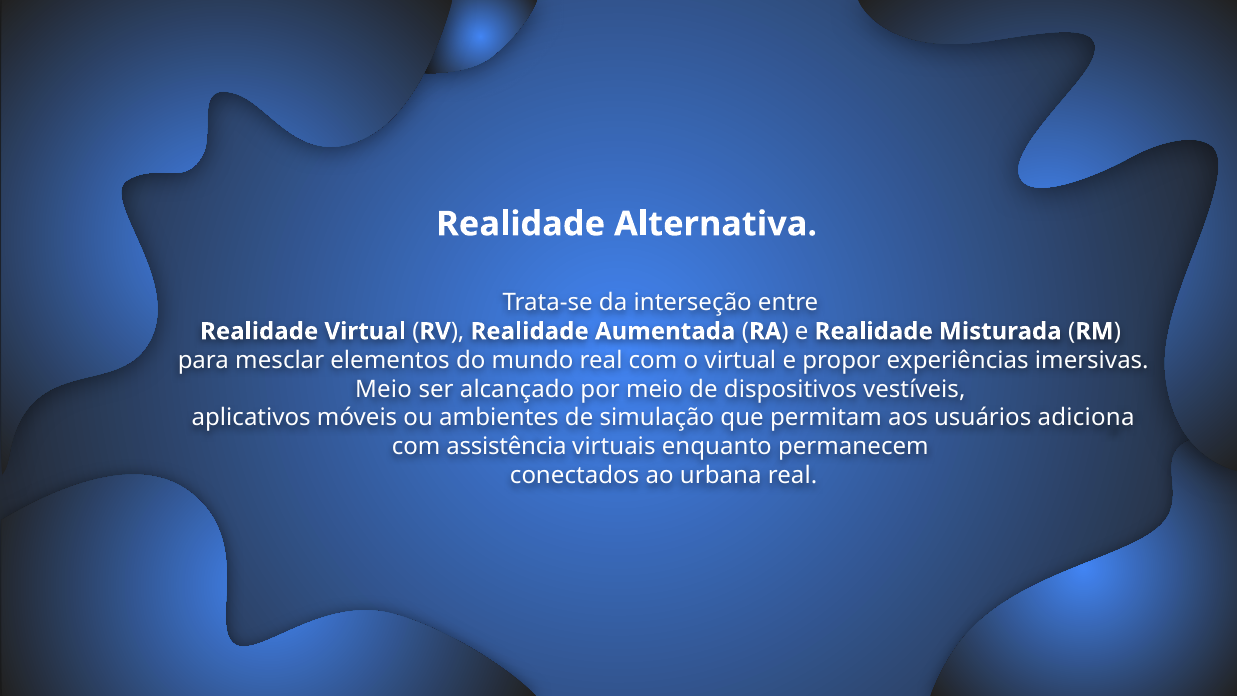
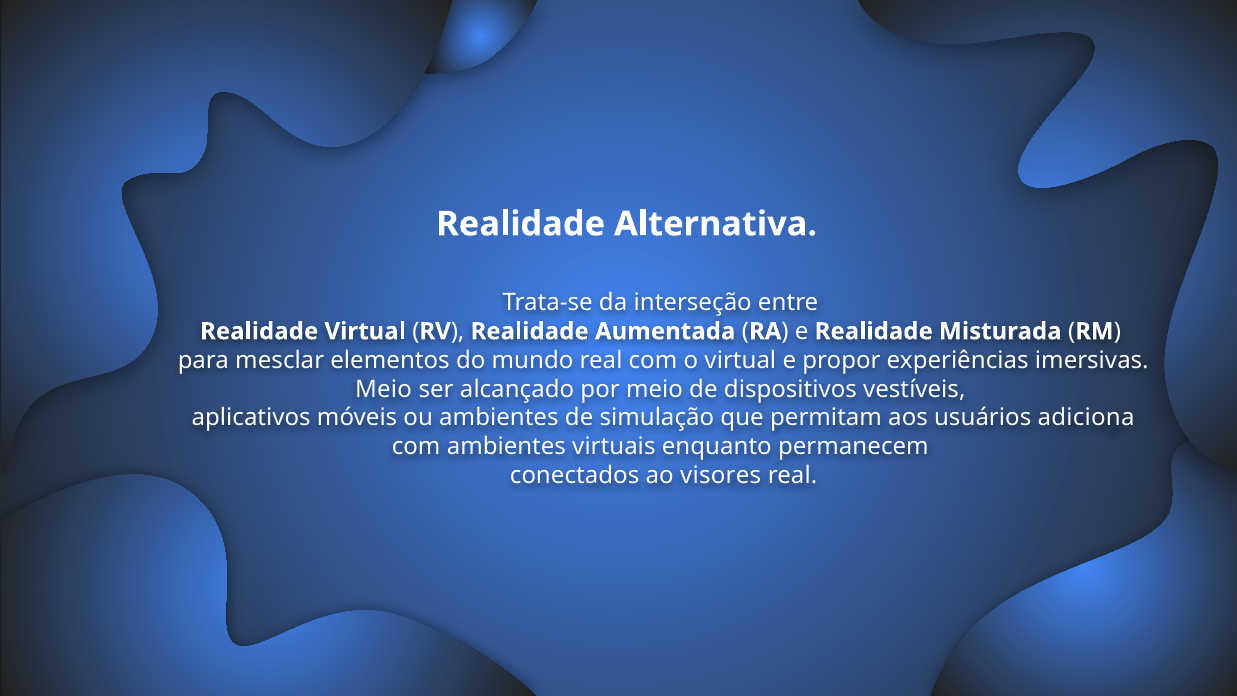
com assistência: assistência -> ambientes (506, 447)
urbana: urbana -> visores (721, 476)
